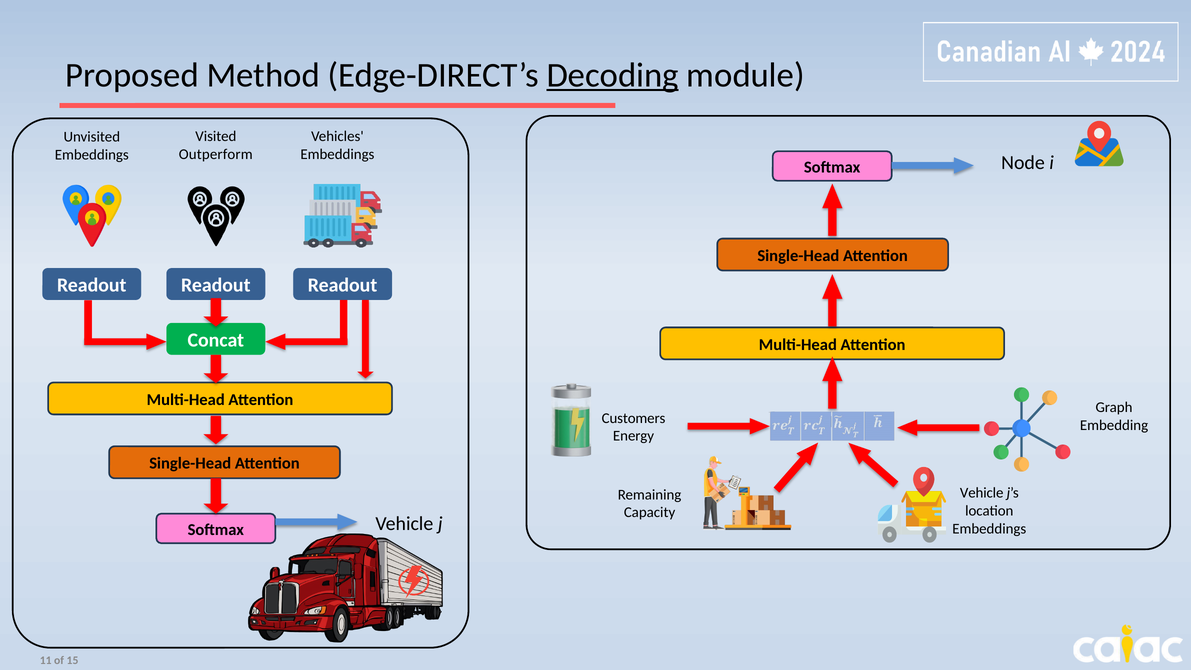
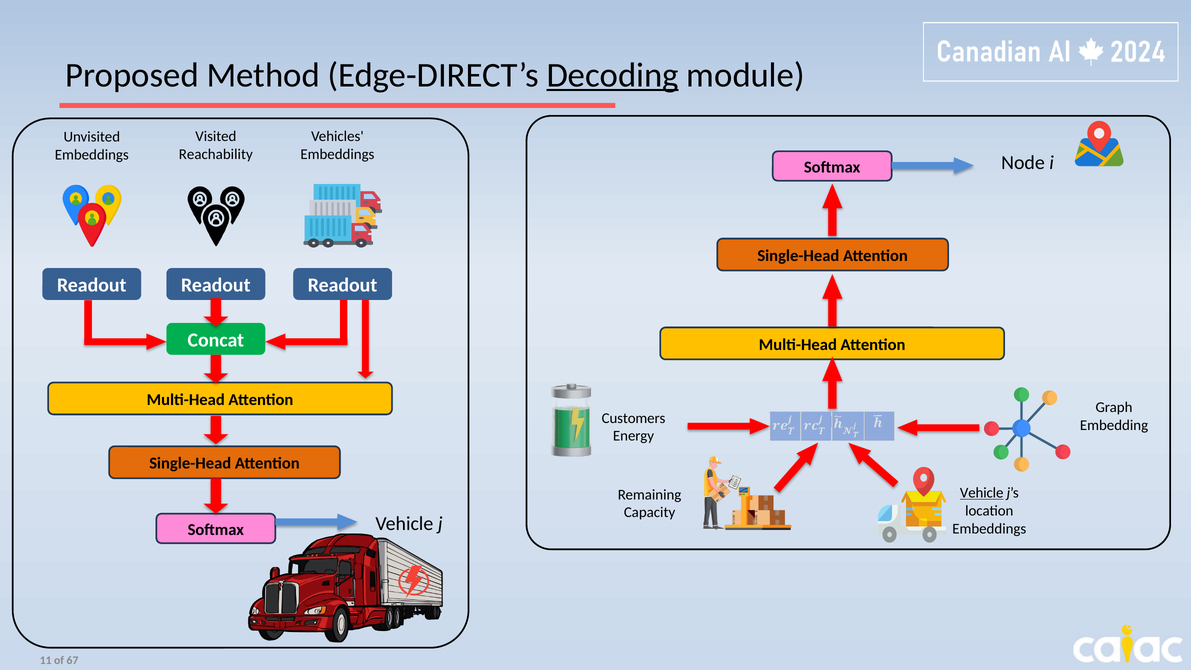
Outperform: Outperform -> Reachability (216, 154)
Vehicle underline: none -> present (982, 493)
15: 15 -> 67 (72, 660)
